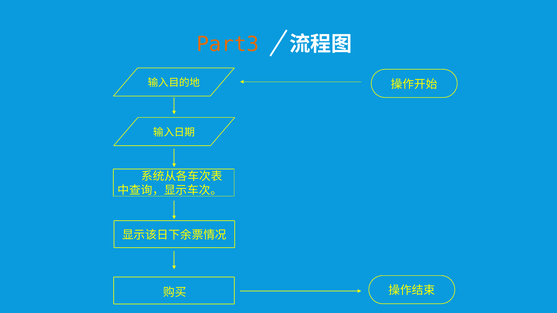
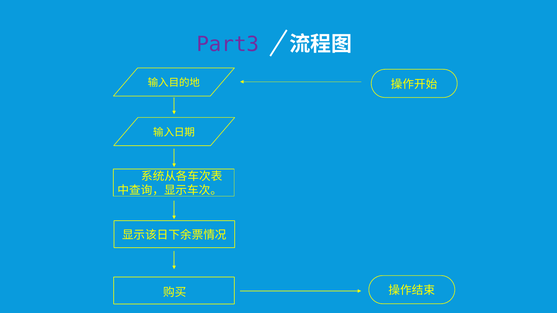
Part3 colour: orange -> purple (228, 44)
